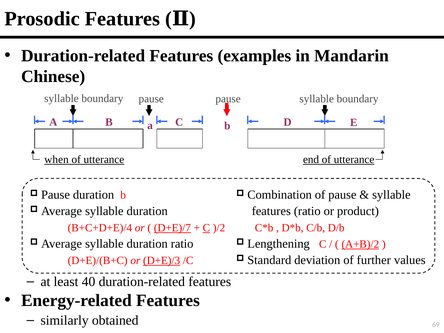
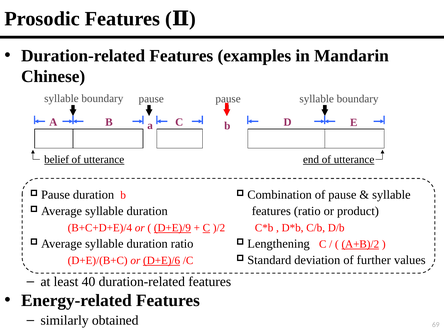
when: when -> belief (57, 159)
D+E)/7: D+E)/7 -> D+E)/9 (172, 228)
D+E)/3: D+E)/3 -> D+E)/6 (162, 260)
